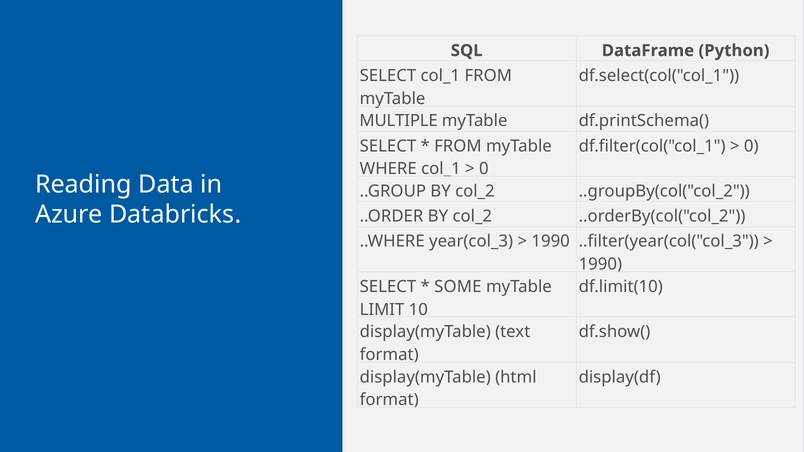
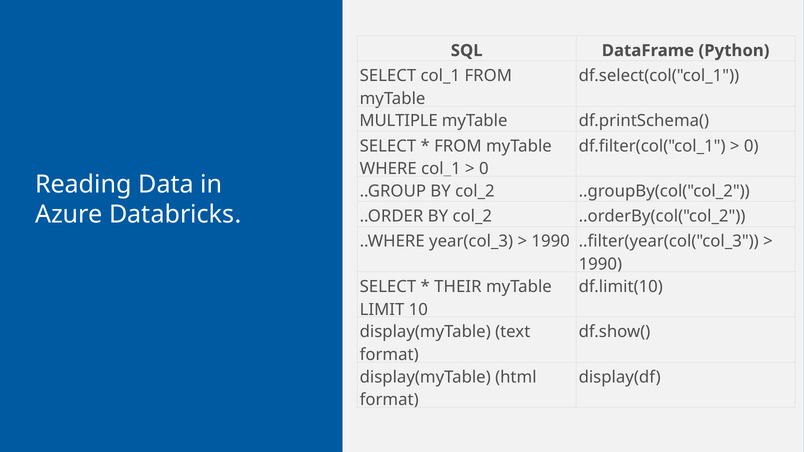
SOME: SOME -> THEIR (458, 287)
